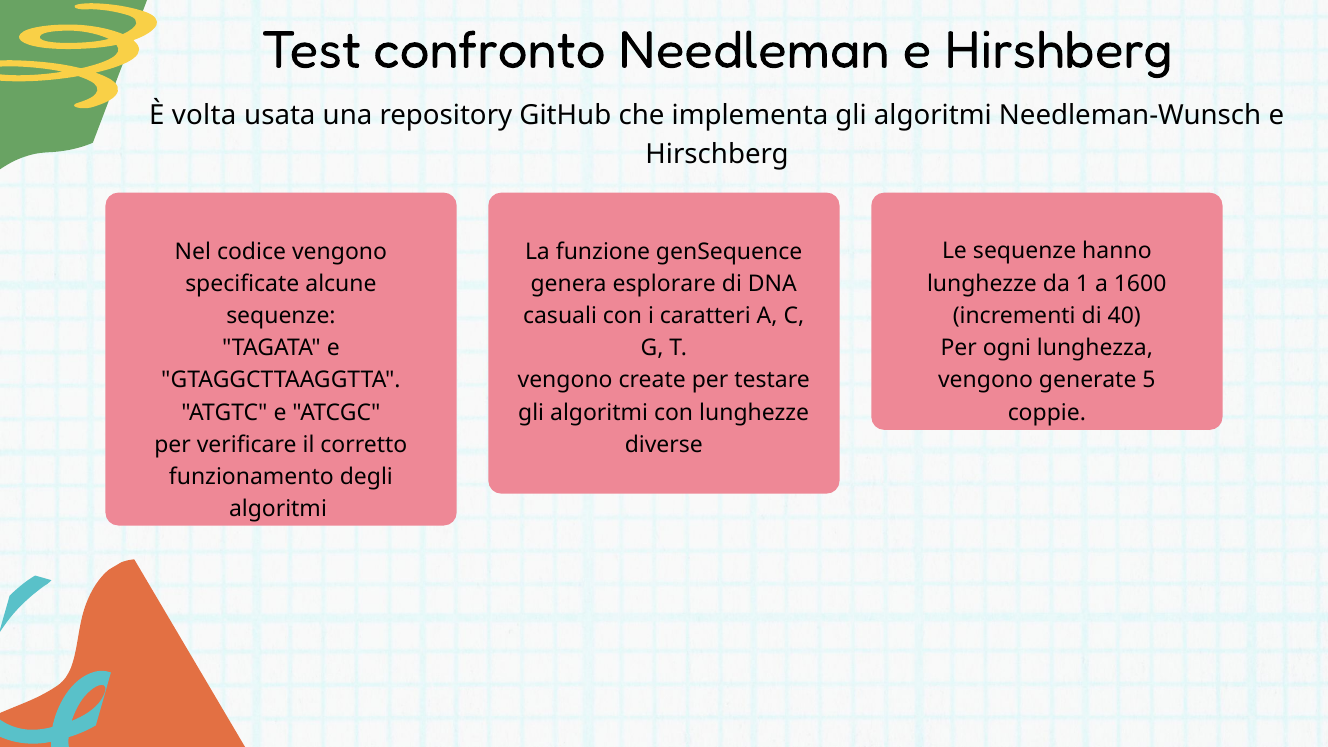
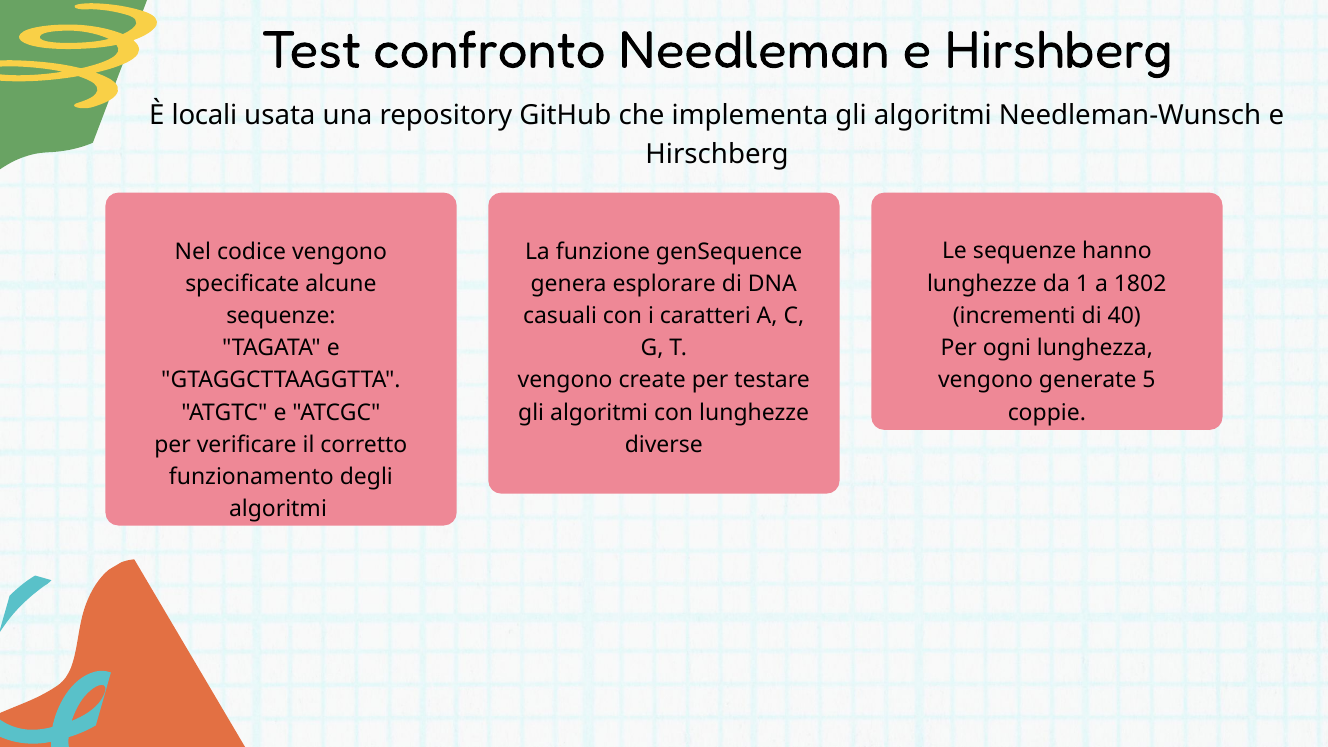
volta: volta -> locali (204, 115)
1600: 1600 -> 1802 (1140, 284)
